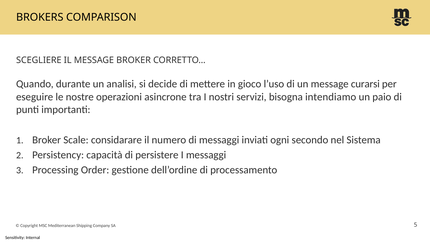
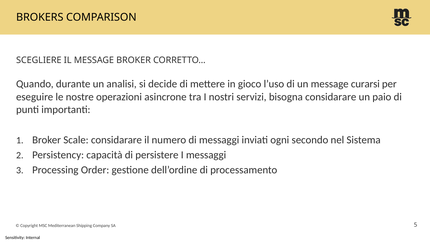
bisogna intendiamo: intendiamo -> considarare (331, 97)
